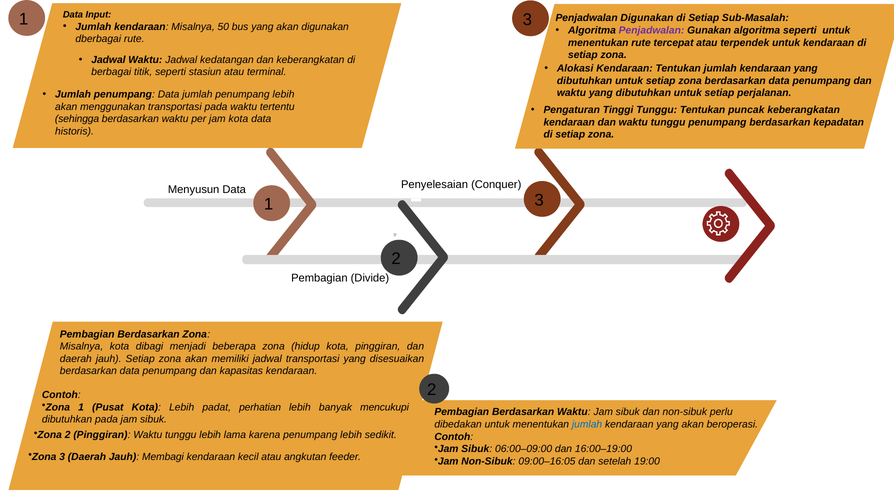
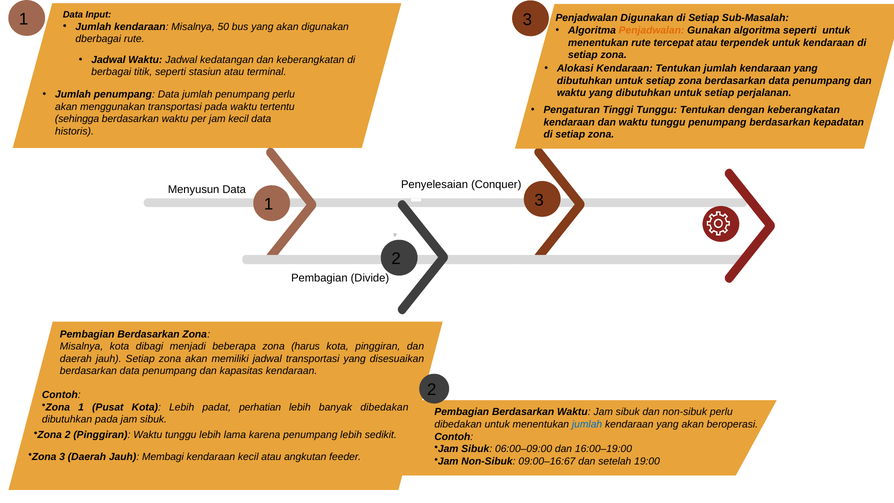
Penjadwalan colour: purple -> orange (652, 30)
jumlah penumpang lebih: lebih -> perlu (284, 94)
puncak: puncak -> dengan (746, 110)
jam kota: kota -> kecil (239, 119)
hidup: hidup -> harus (306, 346)
banyak mencukupi: mencukupi -> dibedakan (384, 407)
09:00–16:05: 09:00–16:05 -> 09:00–16:67 (547, 461)
